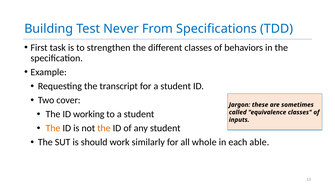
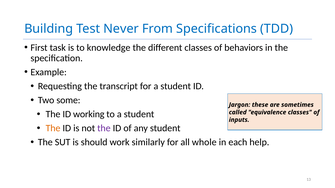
strengthen: strengthen -> knowledge (109, 48)
cover: cover -> some (68, 100)
the colour: orange -> purple (104, 129)
able: able -> help (259, 143)
